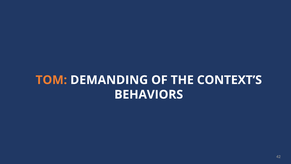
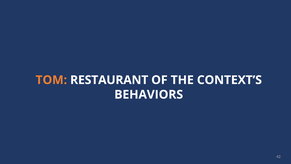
DEMANDING: DEMANDING -> RESTAURANT (109, 80)
